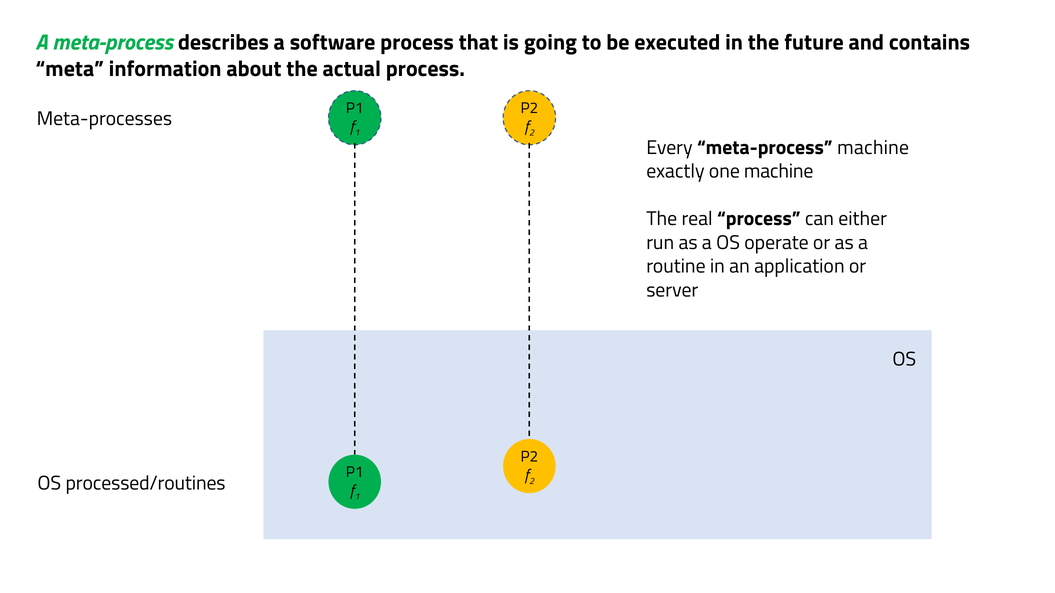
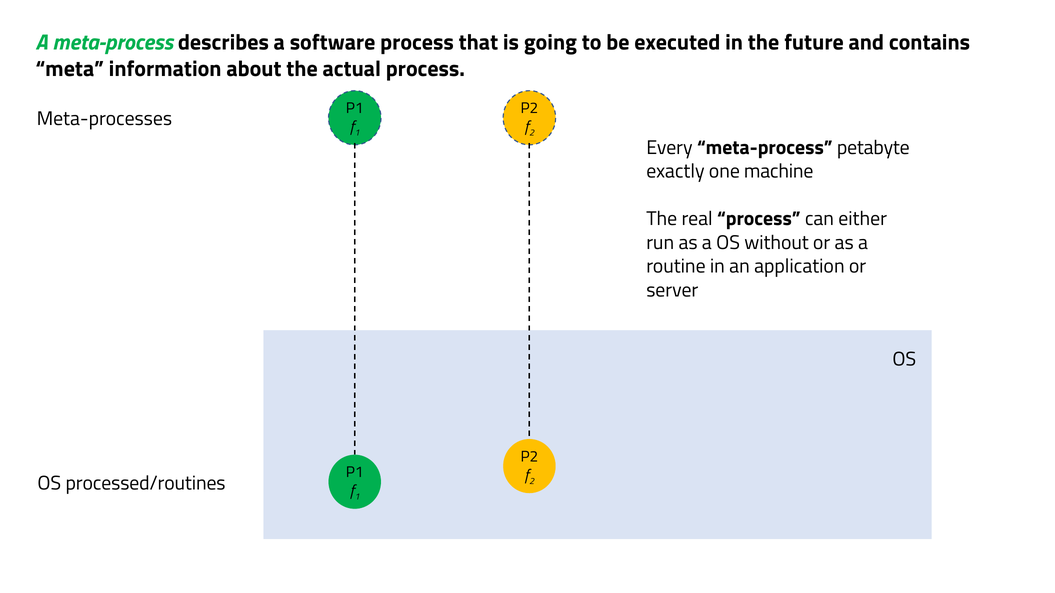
meta-process machine: machine -> petabyte (873, 148)
operate: operate -> without (777, 243)
